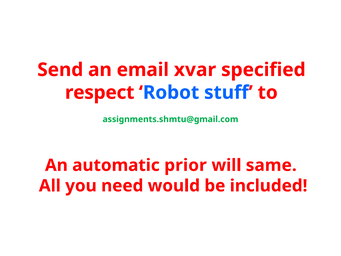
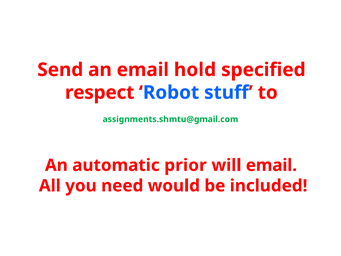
xvar: xvar -> hold (195, 70)
will same: same -> email (271, 165)
